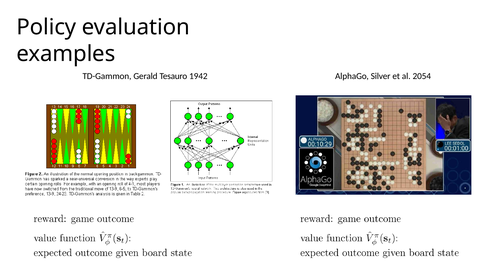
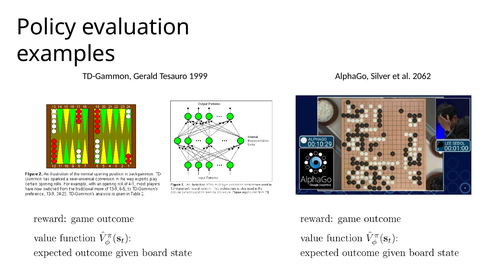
1942: 1942 -> 1999 (198, 76)
2054: 2054 -> 2062 (422, 76)
